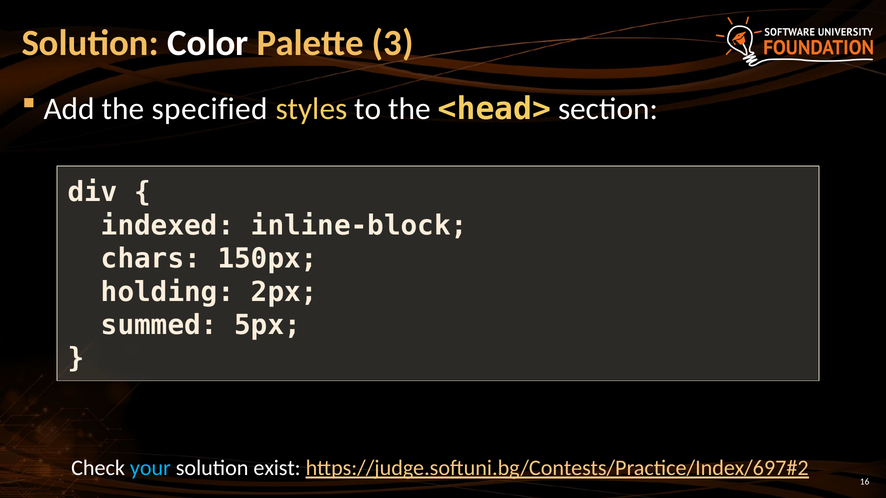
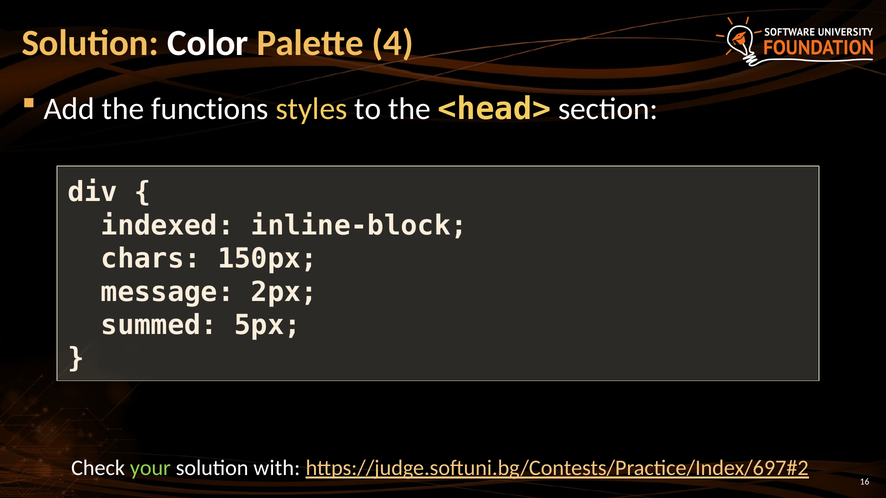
3: 3 -> 4 (393, 43)
specified: specified -> functions (210, 109)
holding: holding -> message (168, 292)
your colour: light blue -> light green (150, 468)
exist: exist -> with (277, 468)
